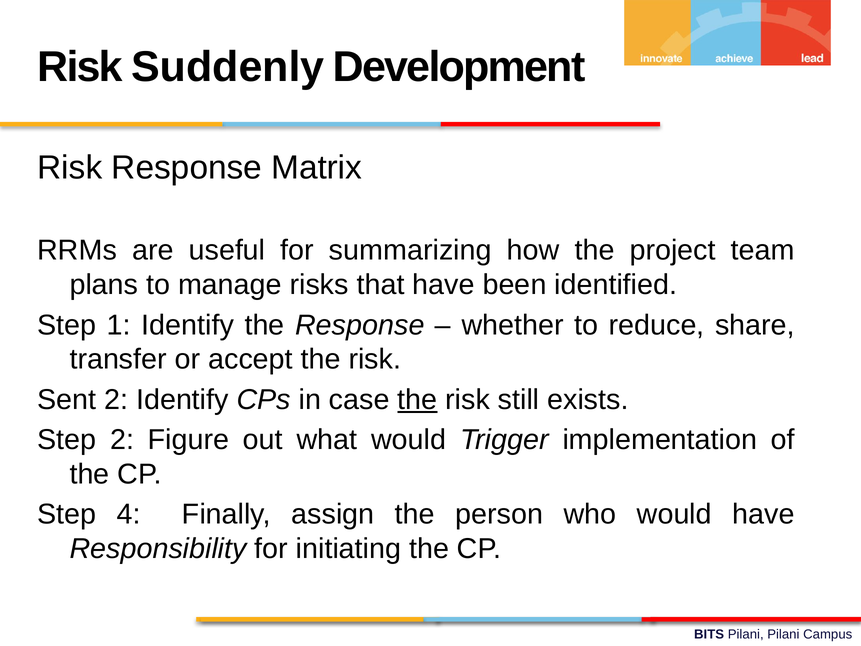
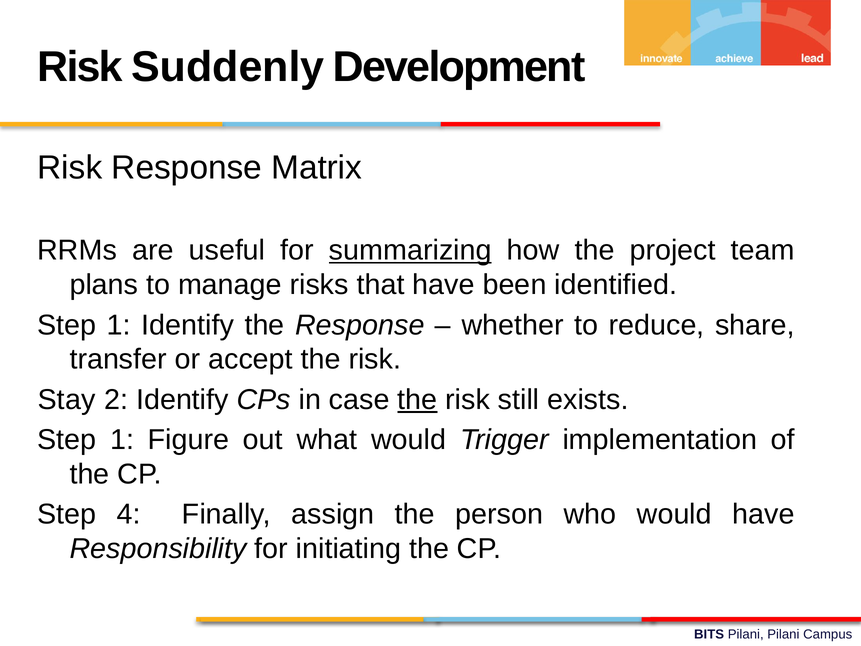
summarizing underline: none -> present (410, 250)
Sent: Sent -> Stay (67, 400)
2: 2 -> 1 (122, 440)
